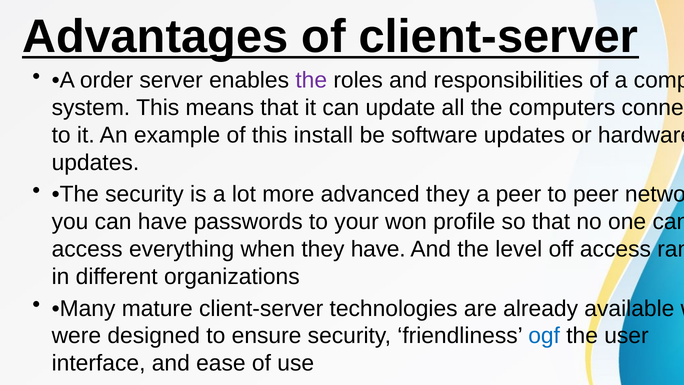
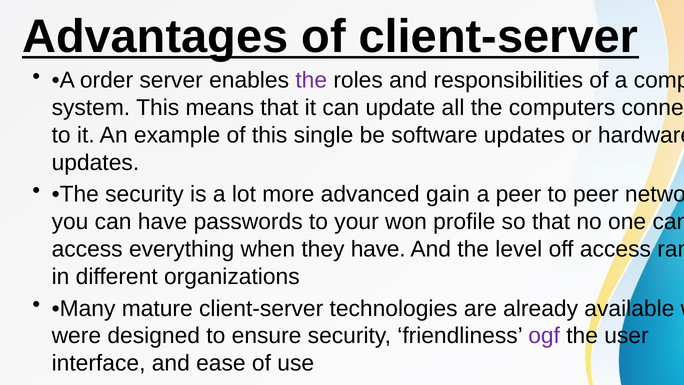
install: install -> single (324, 135)
advanced they: they -> gain (448, 194)
ogf colour: blue -> purple (544, 336)
